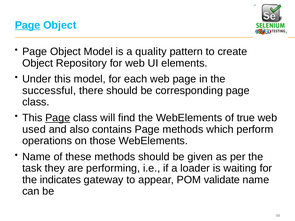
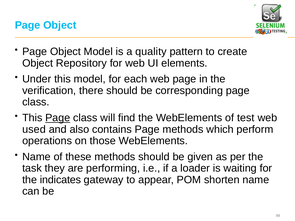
Page underline: present -> none (28, 25)
successful: successful -> verification (49, 91)
true: true -> test (246, 118)
validate: validate -> shorten (222, 180)
